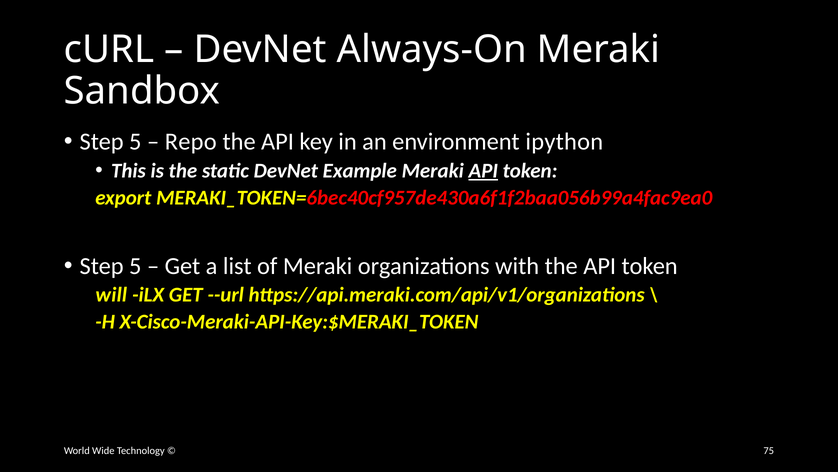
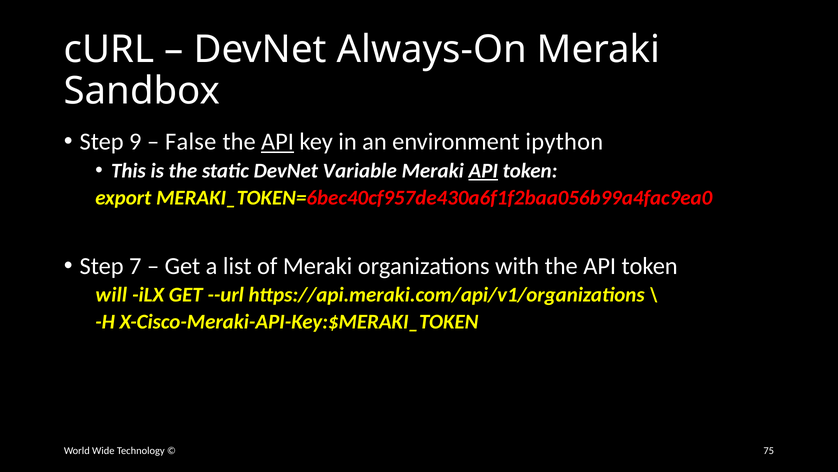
5: 5 -> 9 (135, 142)
Repo: Repo -> False (191, 142)
API underline: none -> present (278, 142)
Example: Example -> Variable (360, 171)
5: 5 -> 7 (135, 266)
